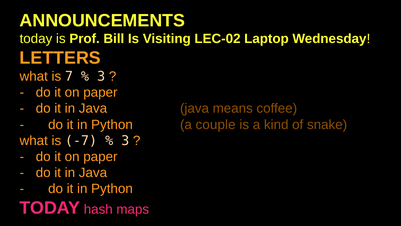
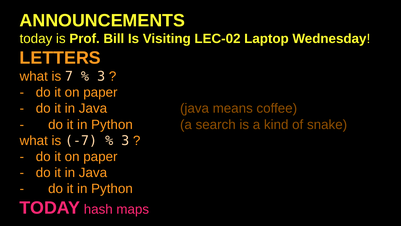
couple: couple -> search (216, 124)
